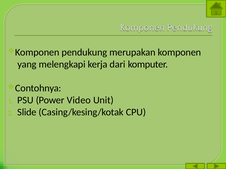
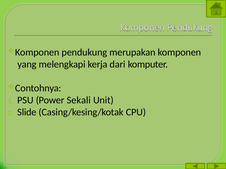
Video: Video -> Sekali (79, 100)
